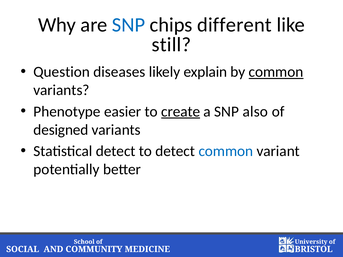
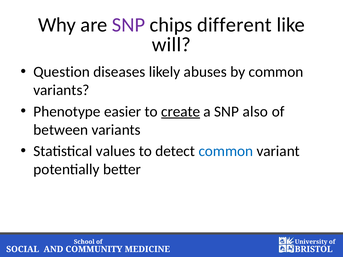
SNP colour: blue -> purple (129, 25)
still: still -> will (171, 45)
explain: explain -> abuses (205, 72)
common underline: present -> none (276, 72)
designed: designed -> between (61, 130)
Statistical detect: detect -> values (116, 151)
